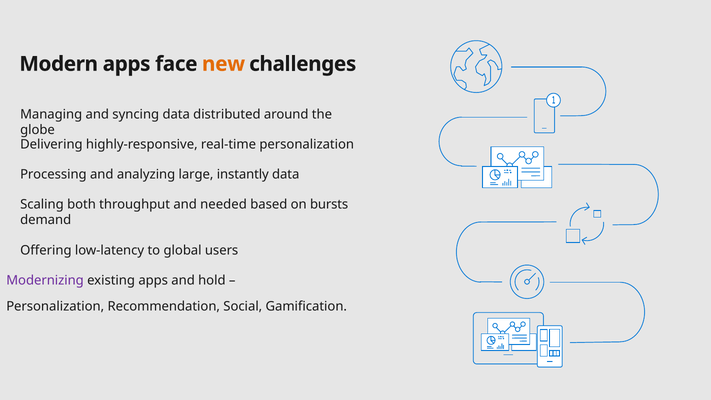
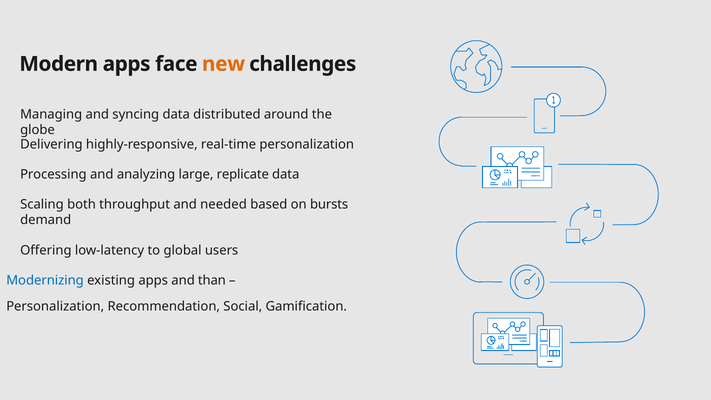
instantly: instantly -> replicate (243, 174)
Modernizing colour: purple -> blue (45, 280)
hold: hold -> than (212, 280)
